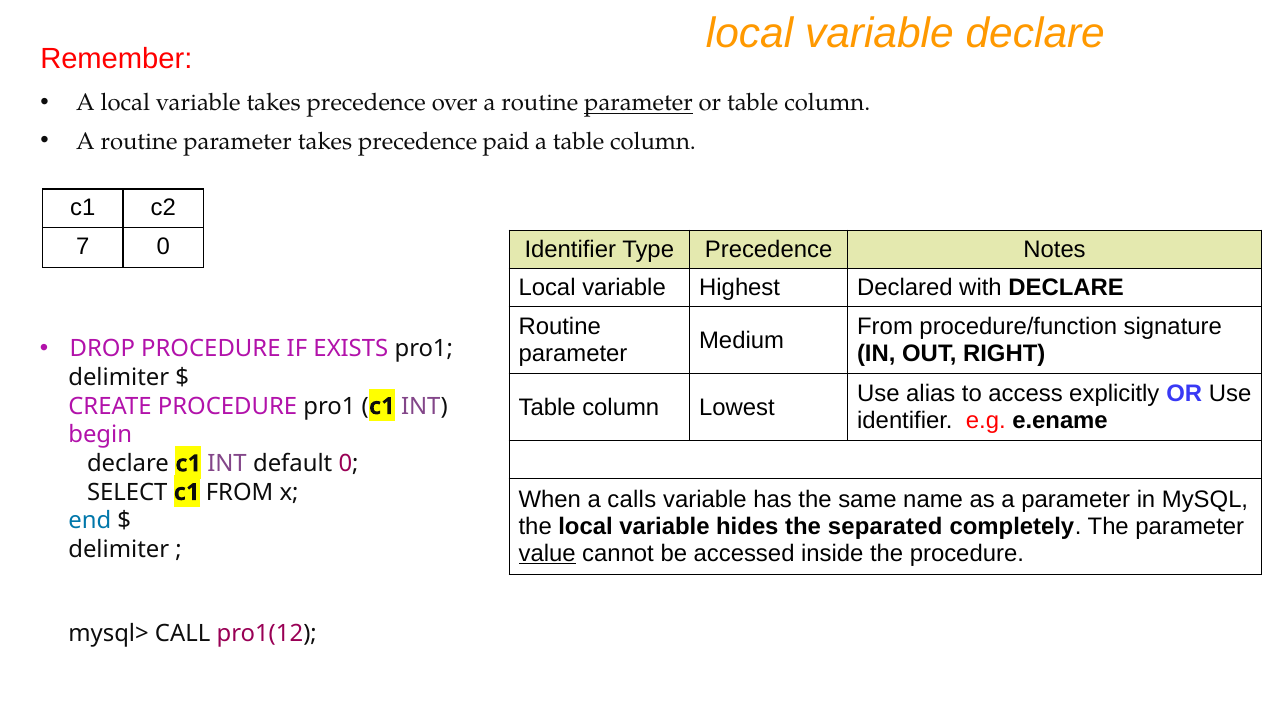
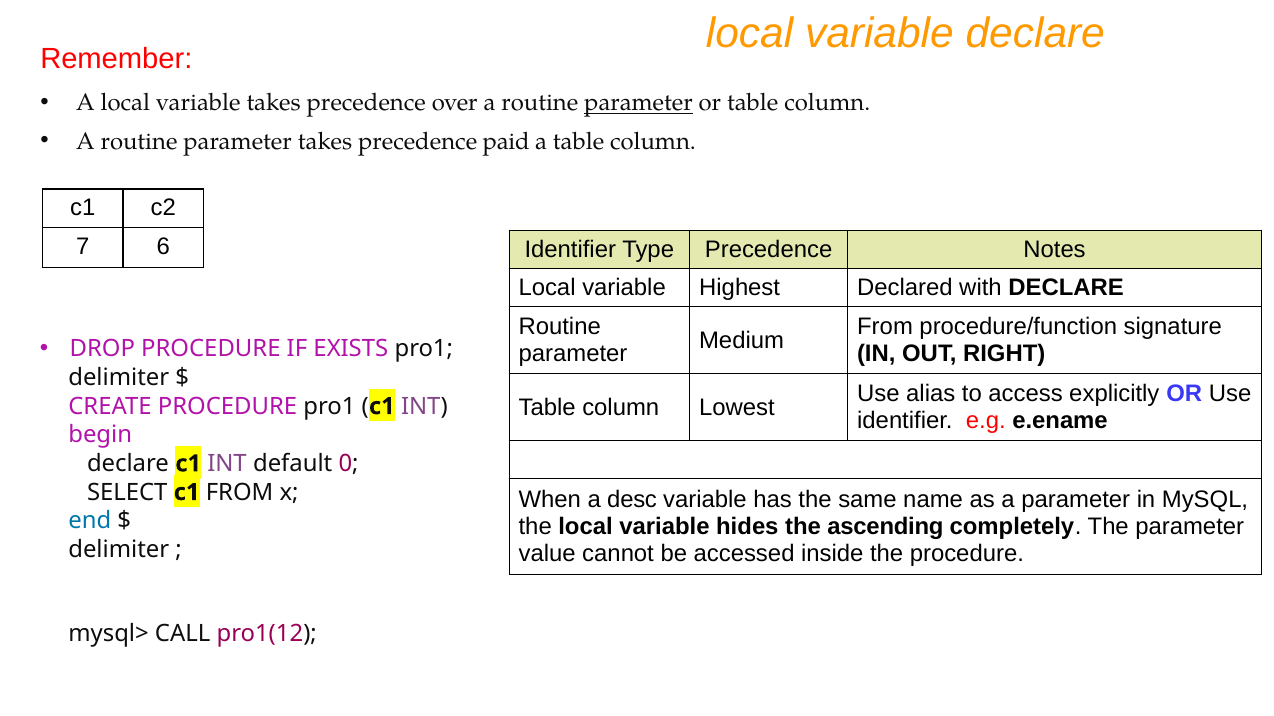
7 0: 0 -> 6 (163, 246)
calls: calls -> desc (632, 500)
separated: separated -> ascending (885, 527)
value underline: present -> none (547, 554)
